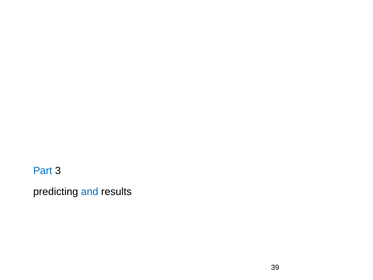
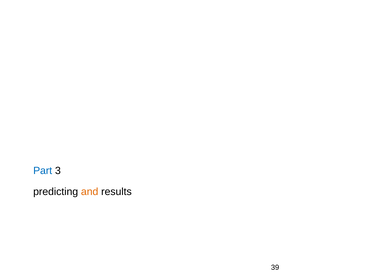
and colour: blue -> orange (90, 191)
